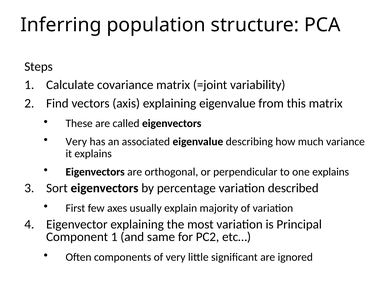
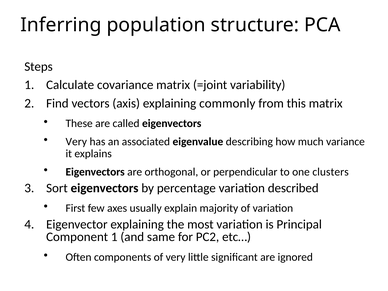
explaining eigenvalue: eigenvalue -> commonly (227, 103)
one explains: explains -> clusters (331, 172)
